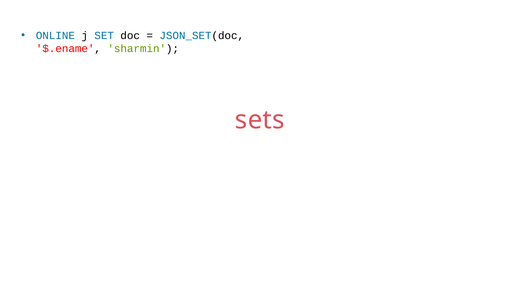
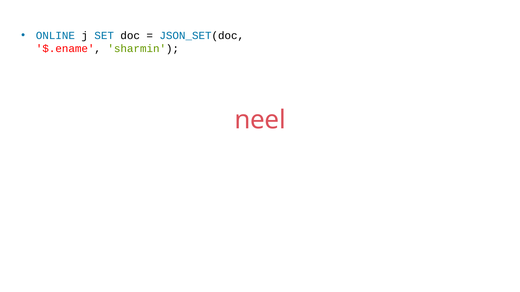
sets: sets -> neel (260, 120)
